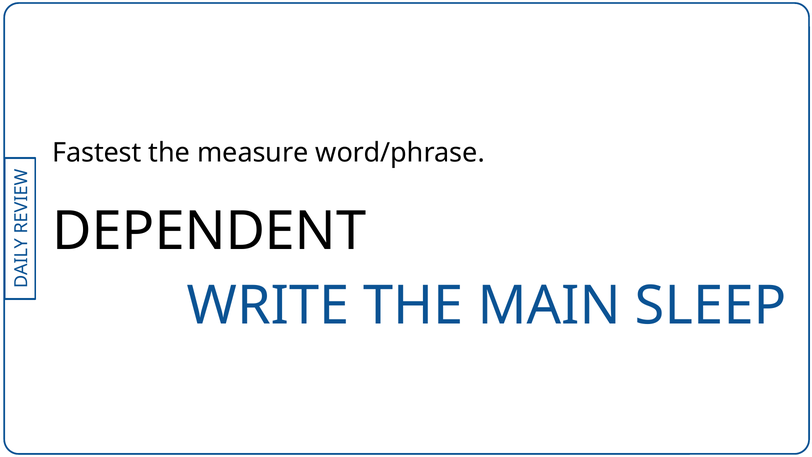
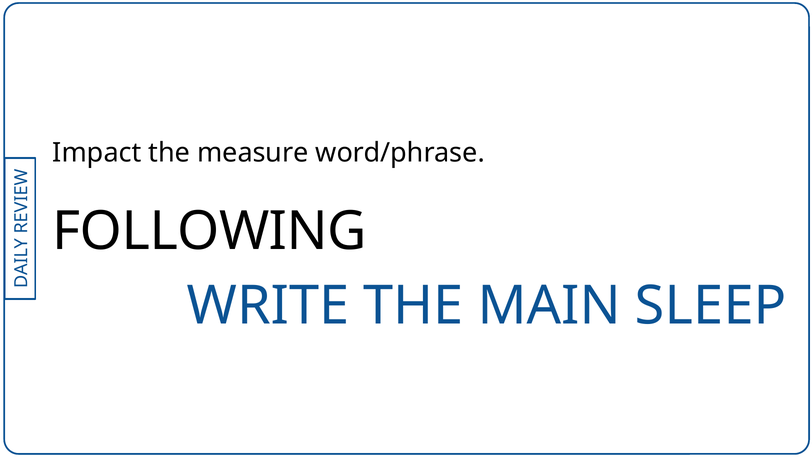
Fastest: Fastest -> Impact (97, 153)
DEPENDENT: DEPENDENT -> FOLLOWING (210, 231)
